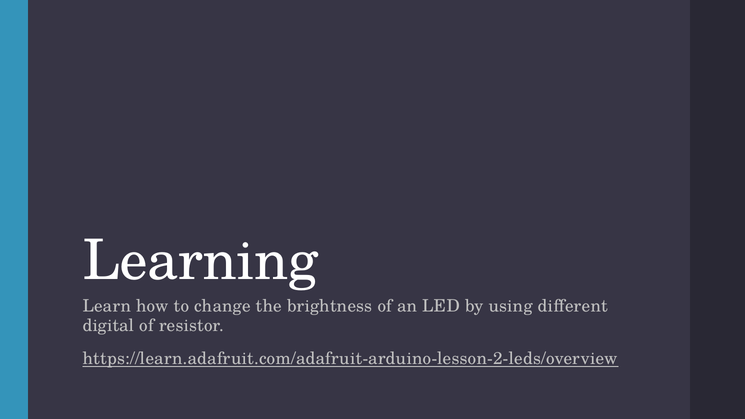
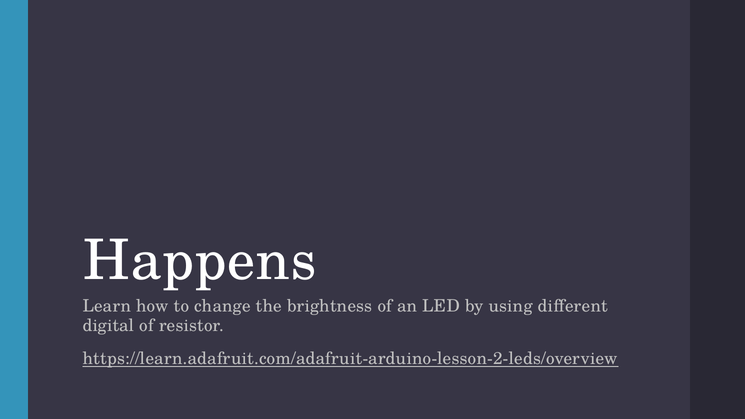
Learning: Learning -> Happens (200, 261)
